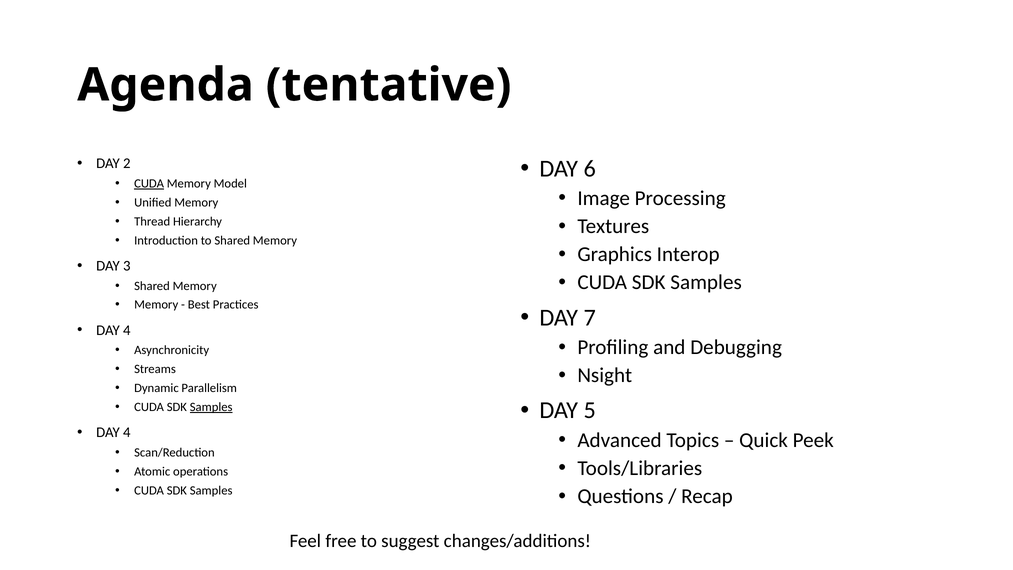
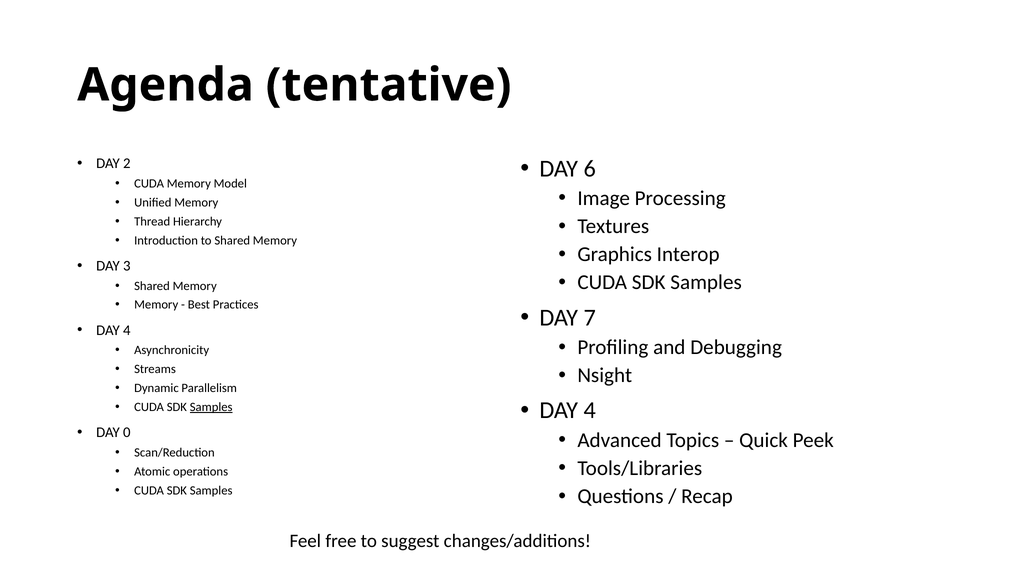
CUDA underline: present -> none (149, 183)
5: 5 -> 4 (590, 410)
4: 4 -> 0 (127, 432)
